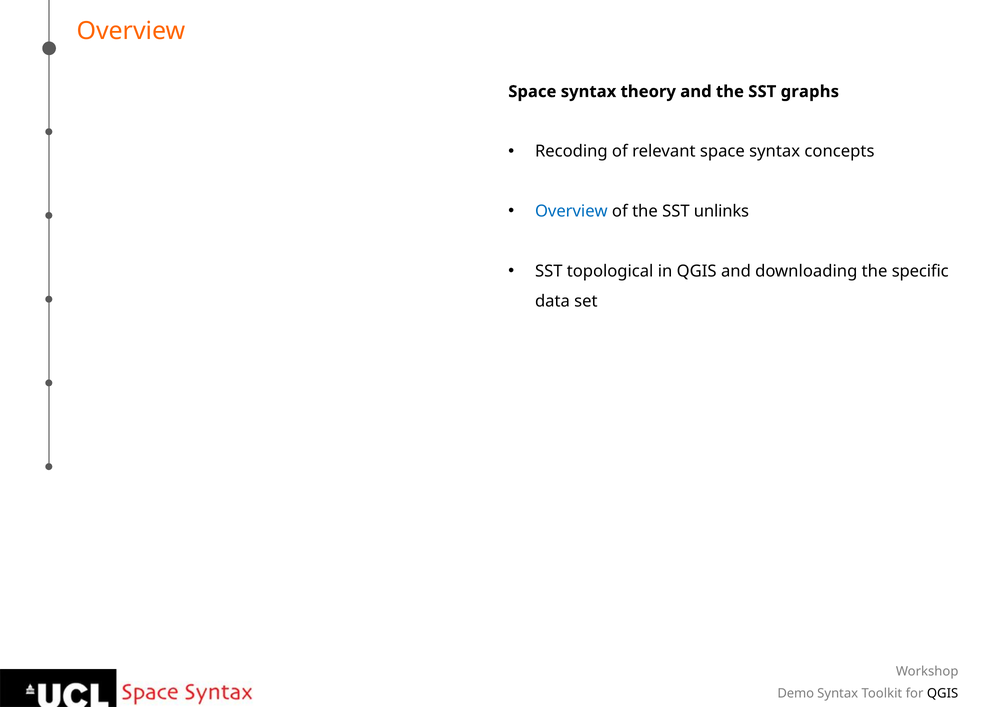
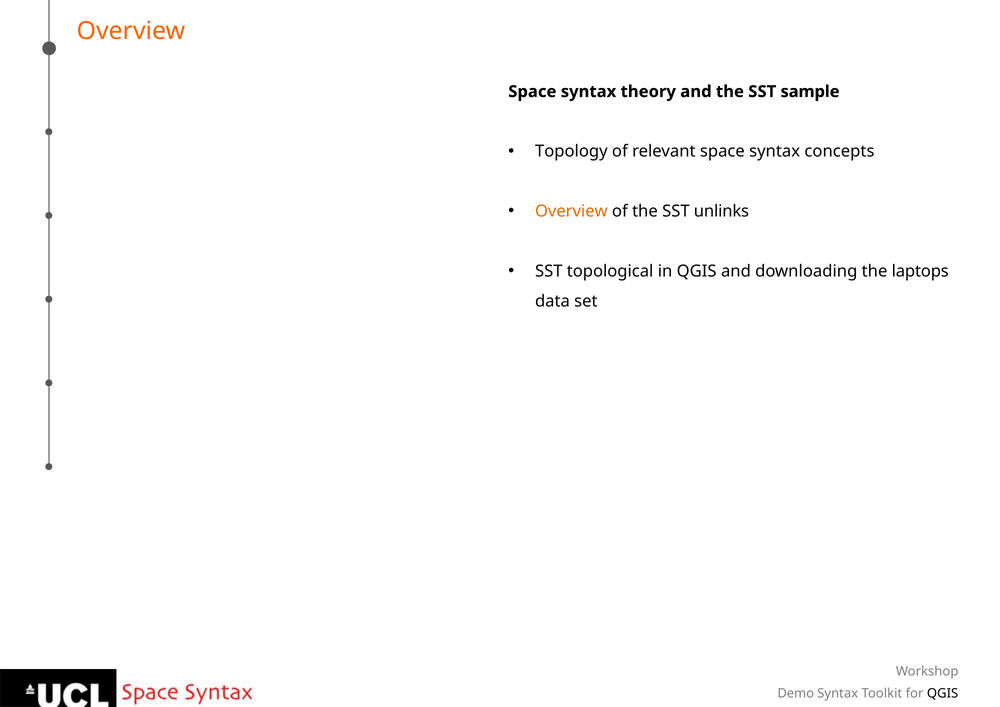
graphs: graphs -> sample (810, 92)
Recoding: Recoding -> Topology (571, 151)
Overview colour: blue -> orange (571, 211)
specific: specific -> laptops (920, 271)
